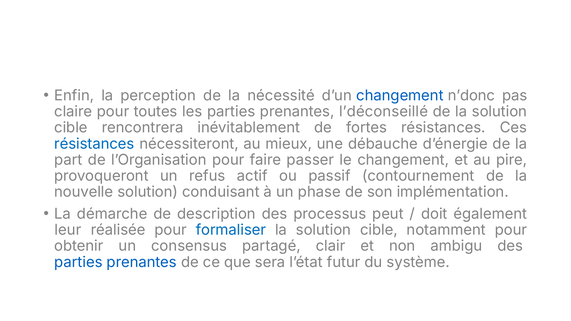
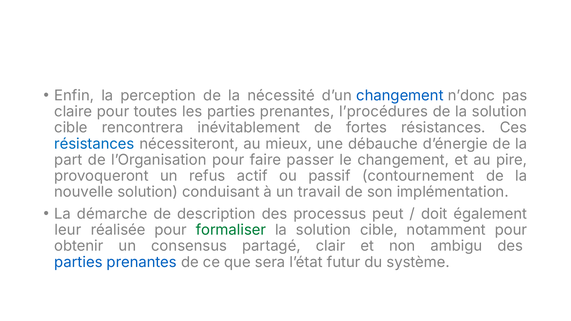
l’déconseillé: l’déconseillé -> l’procédures (384, 112)
phase: phase -> travail (319, 192)
formaliser colour: blue -> green (231, 230)
